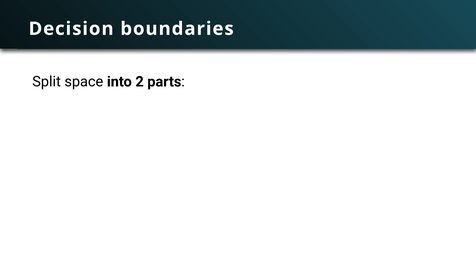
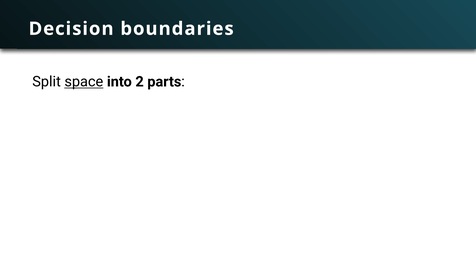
space underline: none -> present (84, 82)
